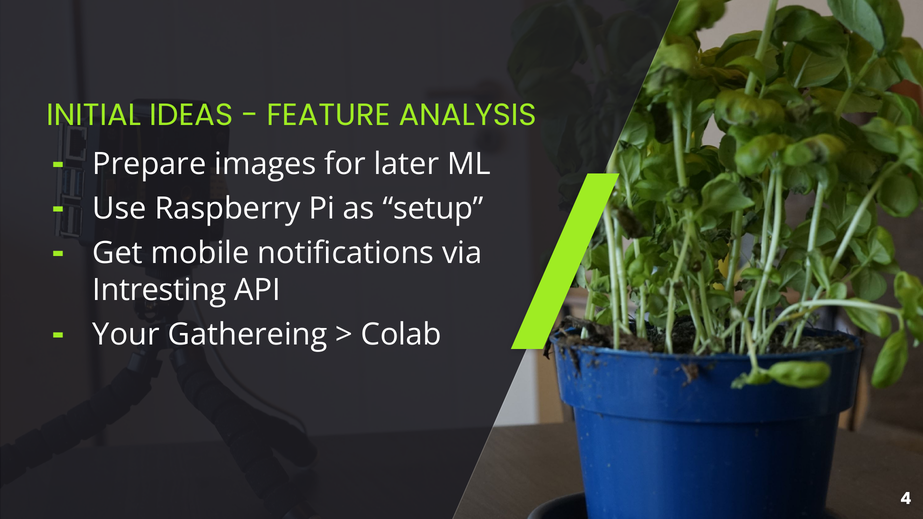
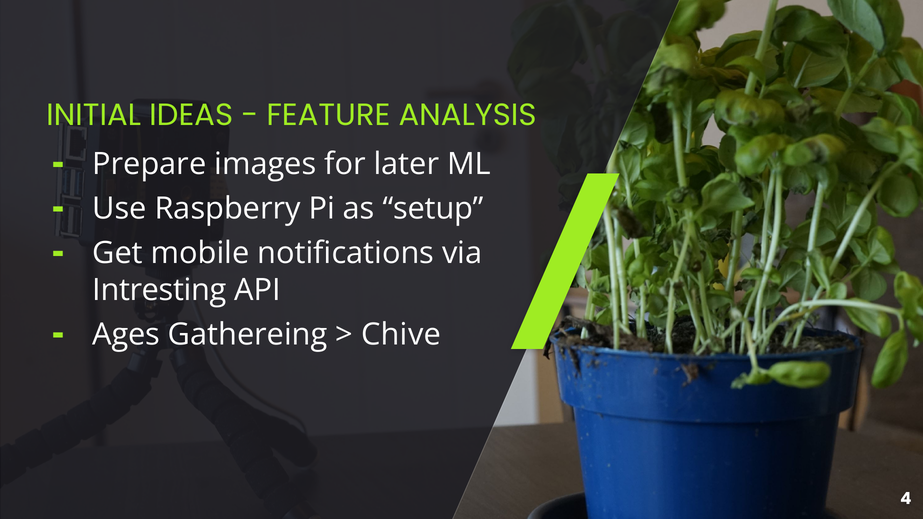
Your: Your -> Ages (126, 335)
Colab: Colab -> Chive (401, 335)
